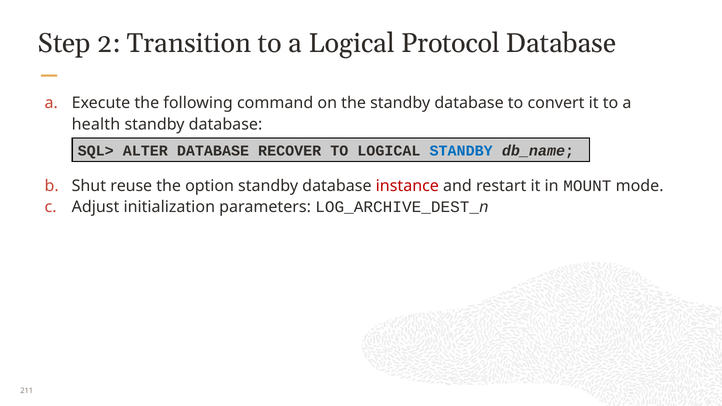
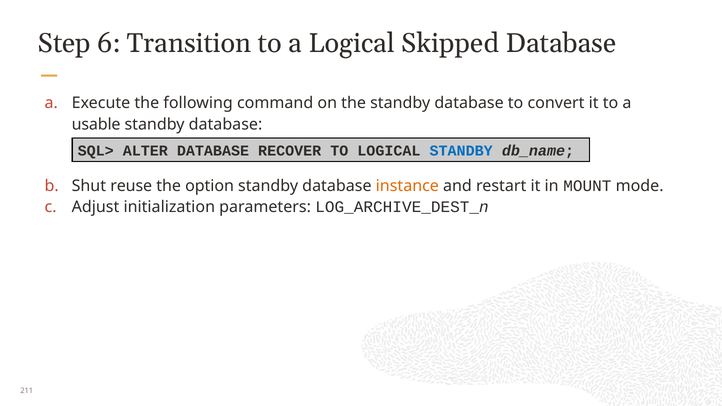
2: 2 -> 6 (109, 43)
Protocol: Protocol -> Skipped (450, 43)
health: health -> usable (96, 124)
instance colour: red -> orange (407, 186)
